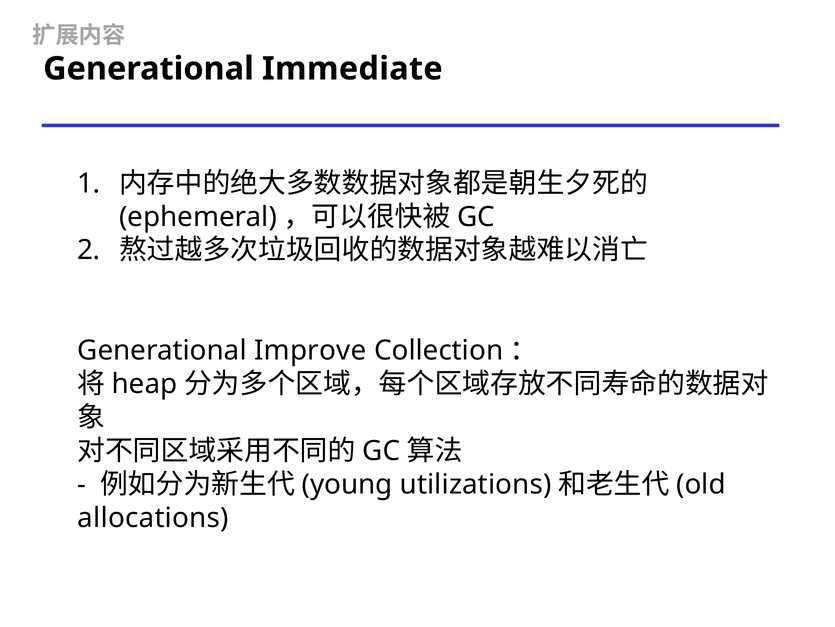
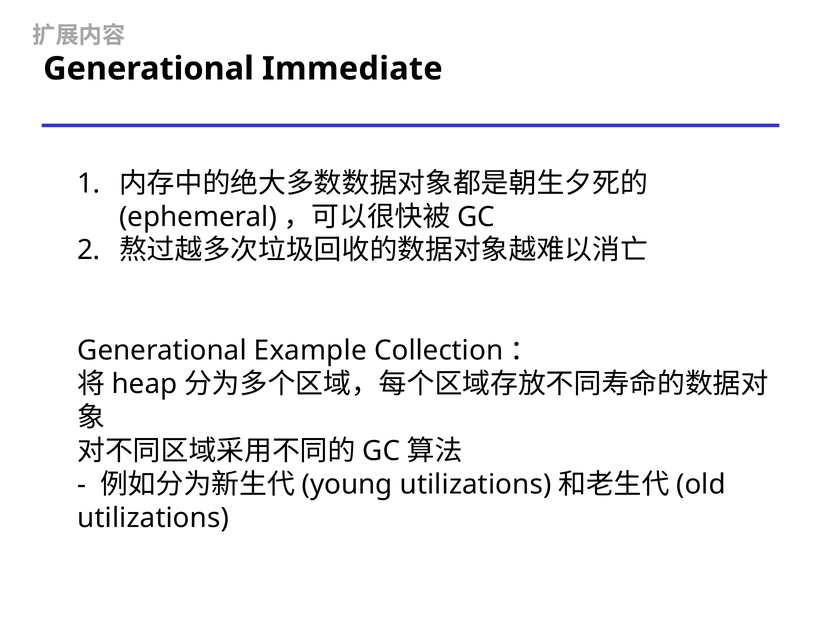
Improve: Improve -> Example (310, 350)
allocations: allocations -> utilizations (153, 517)
